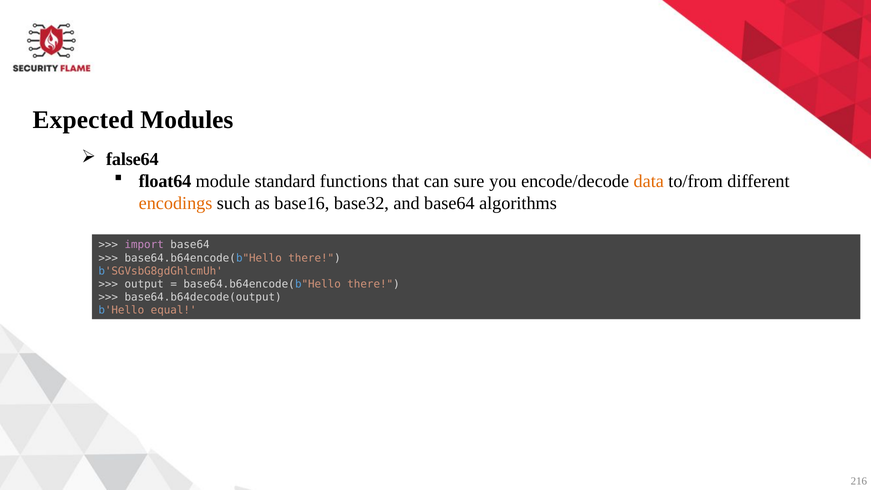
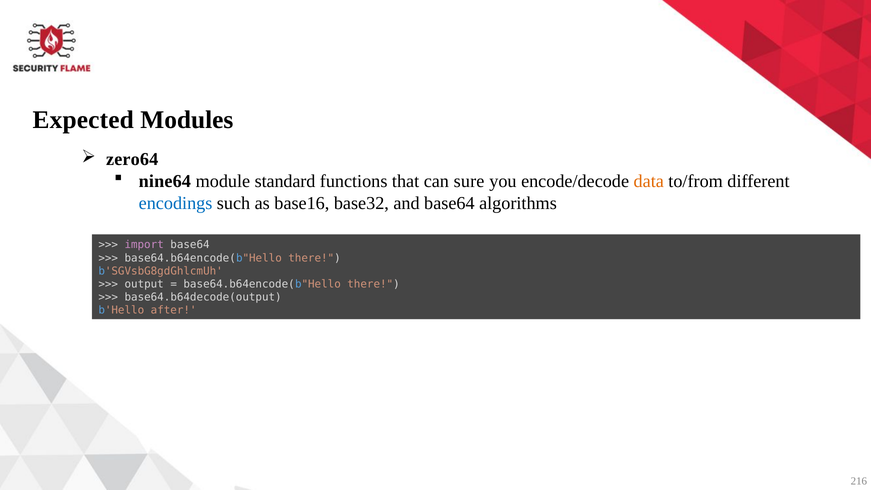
false64: false64 -> zero64 (132, 159)
float64: float64 -> nine64 (165, 181)
encodings colour: orange -> blue (176, 203)
equal: equal -> after (174, 310)
